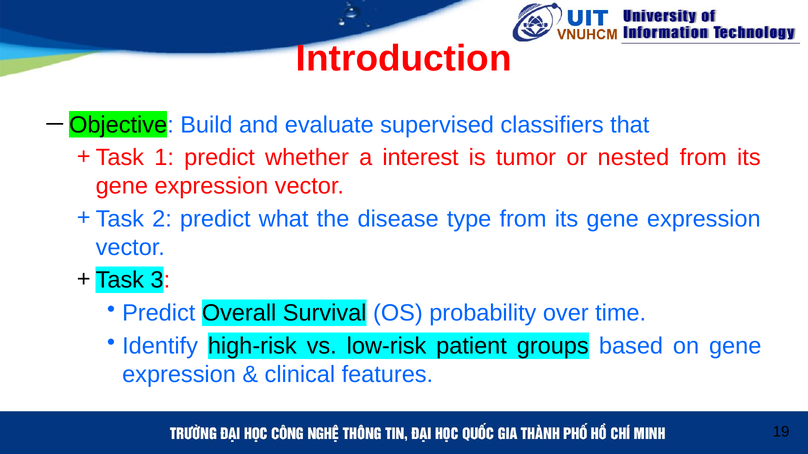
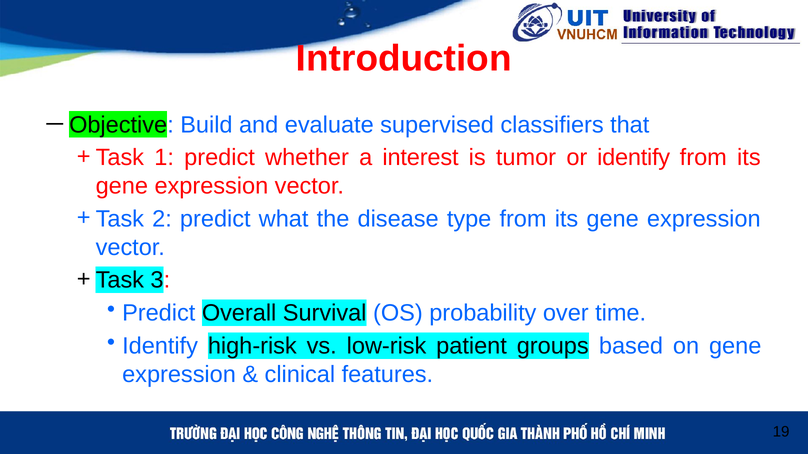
or nested: nested -> identify (634, 158)
